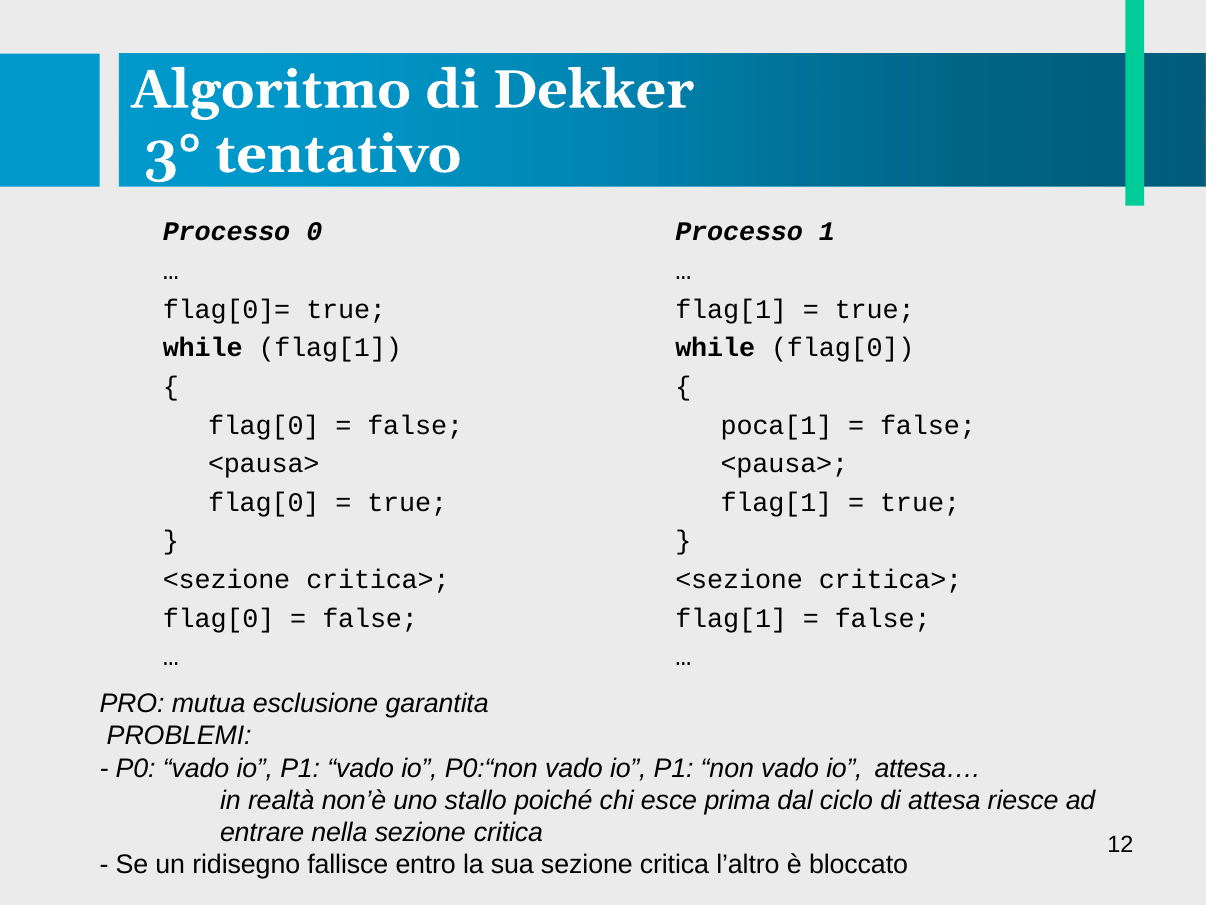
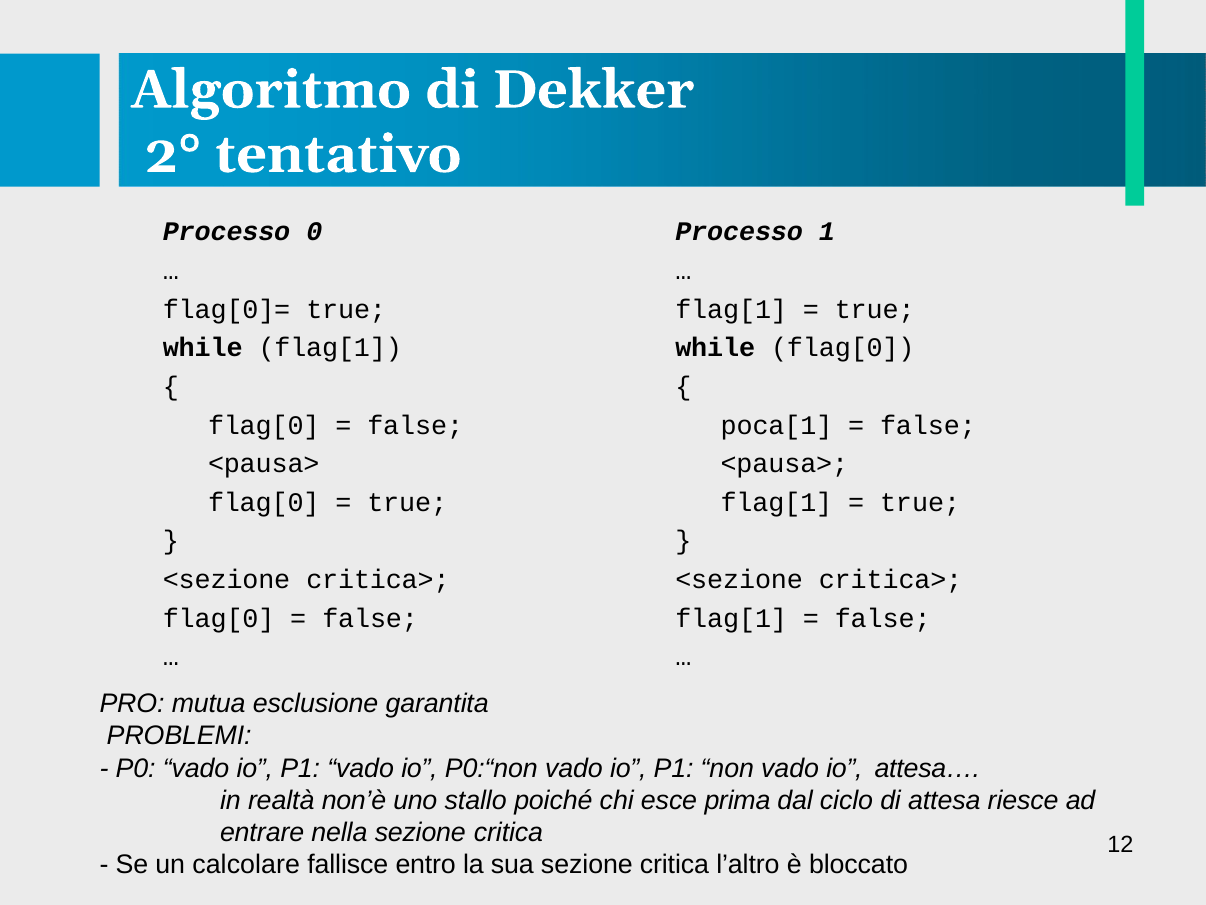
3°: 3° -> 2° (173, 154)
ridisegno: ridisegno -> calcolare (246, 864)
